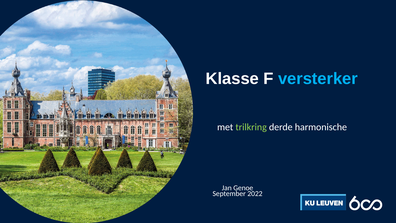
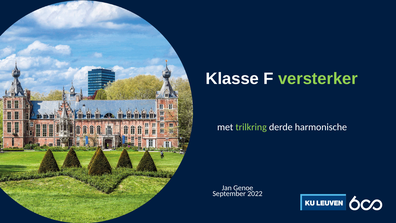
versterker colour: light blue -> light green (318, 79)
